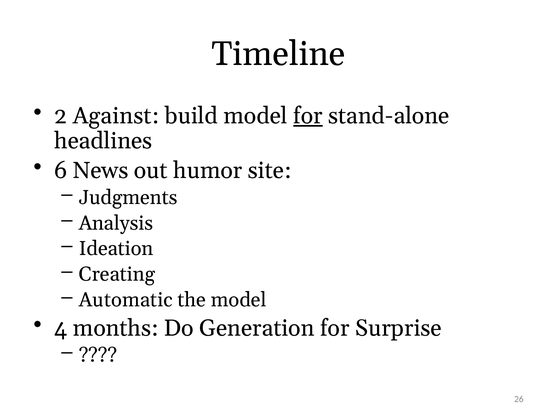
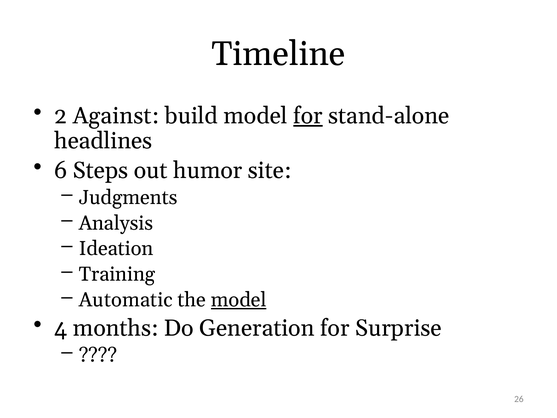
News: News -> Steps (101, 170)
Creating: Creating -> Training (117, 274)
model underline: none -> present (239, 300)
